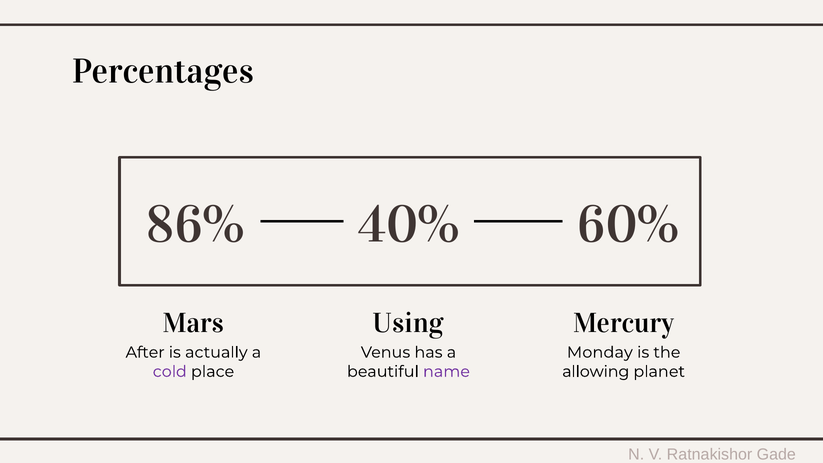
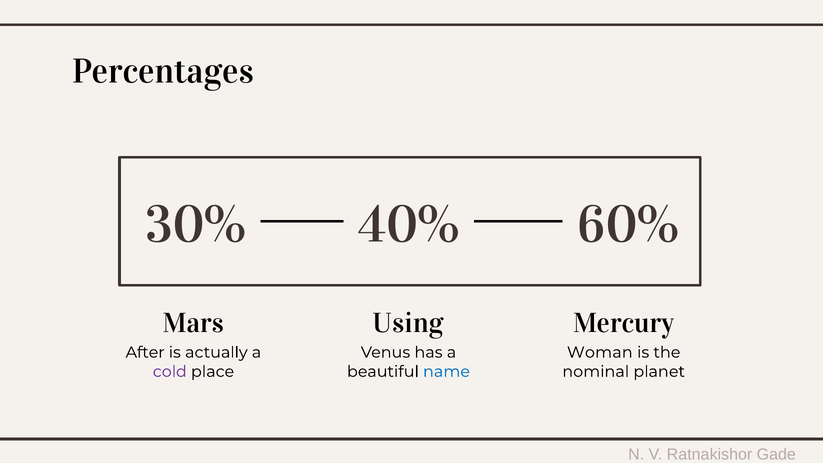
86%: 86% -> 30% (195, 225)
Monday: Monday -> Woman (600, 352)
name colour: purple -> blue (446, 372)
allowing: allowing -> nominal (596, 372)
